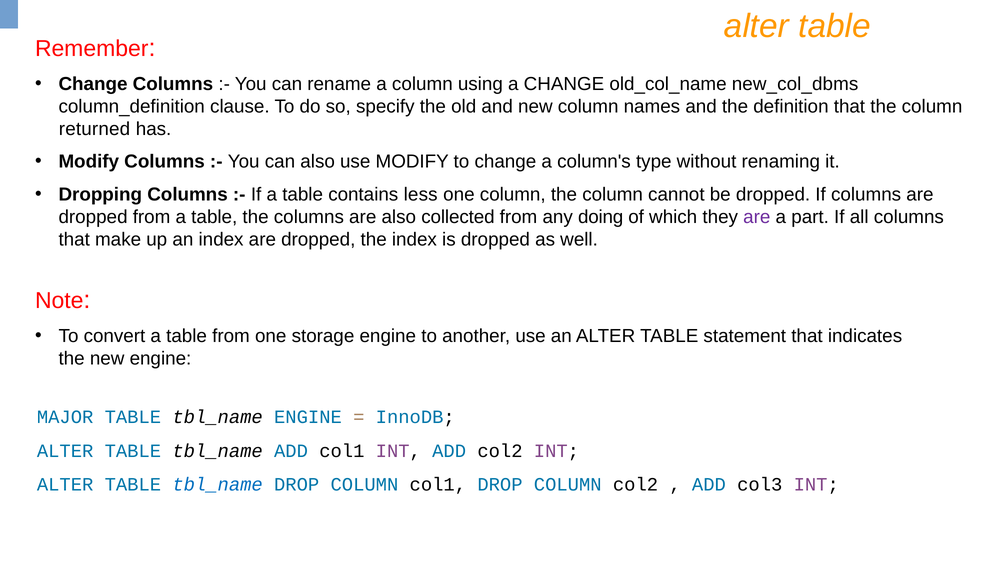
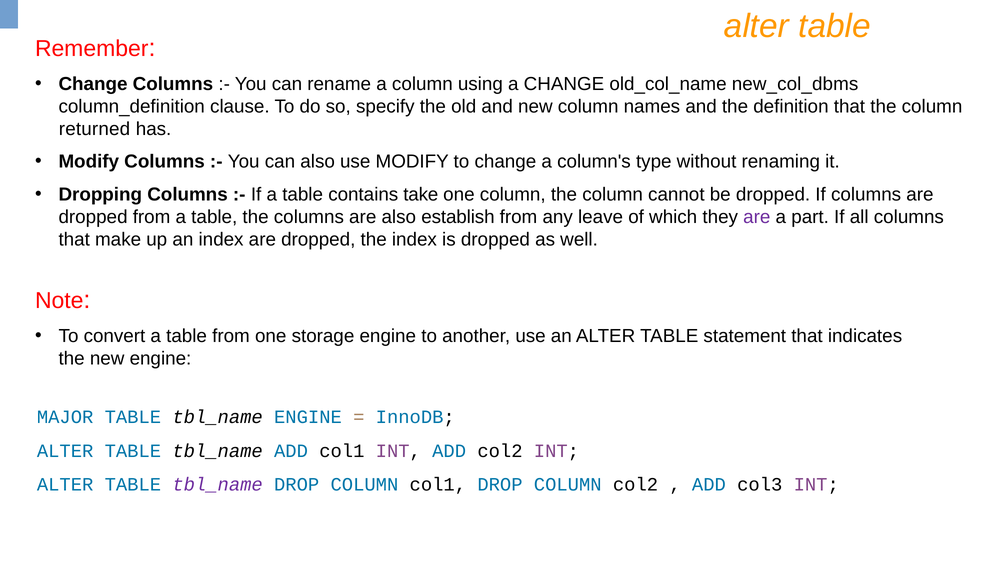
less: less -> take (421, 194)
collected: collected -> establish (458, 217)
doing: doing -> leave (601, 217)
tbl_name colour: blue -> purple (218, 484)
